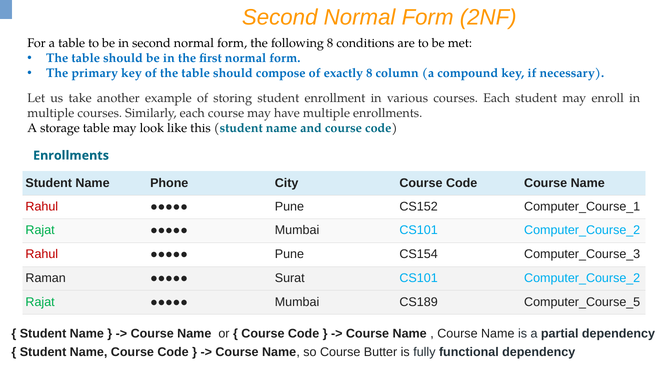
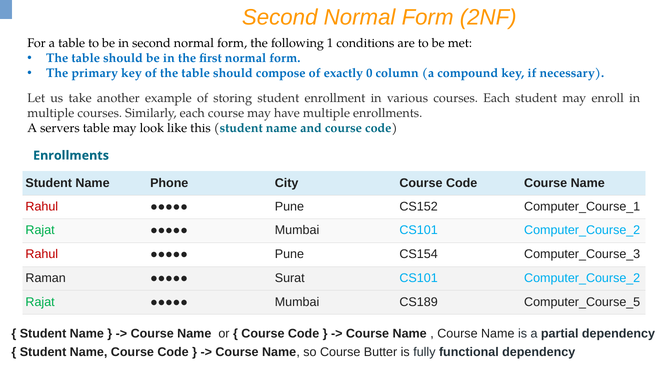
following 8: 8 -> 1 (330, 43)
exactly 8: 8 -> 0 (369, 73)
storage: storage -> servers (60, 128)
